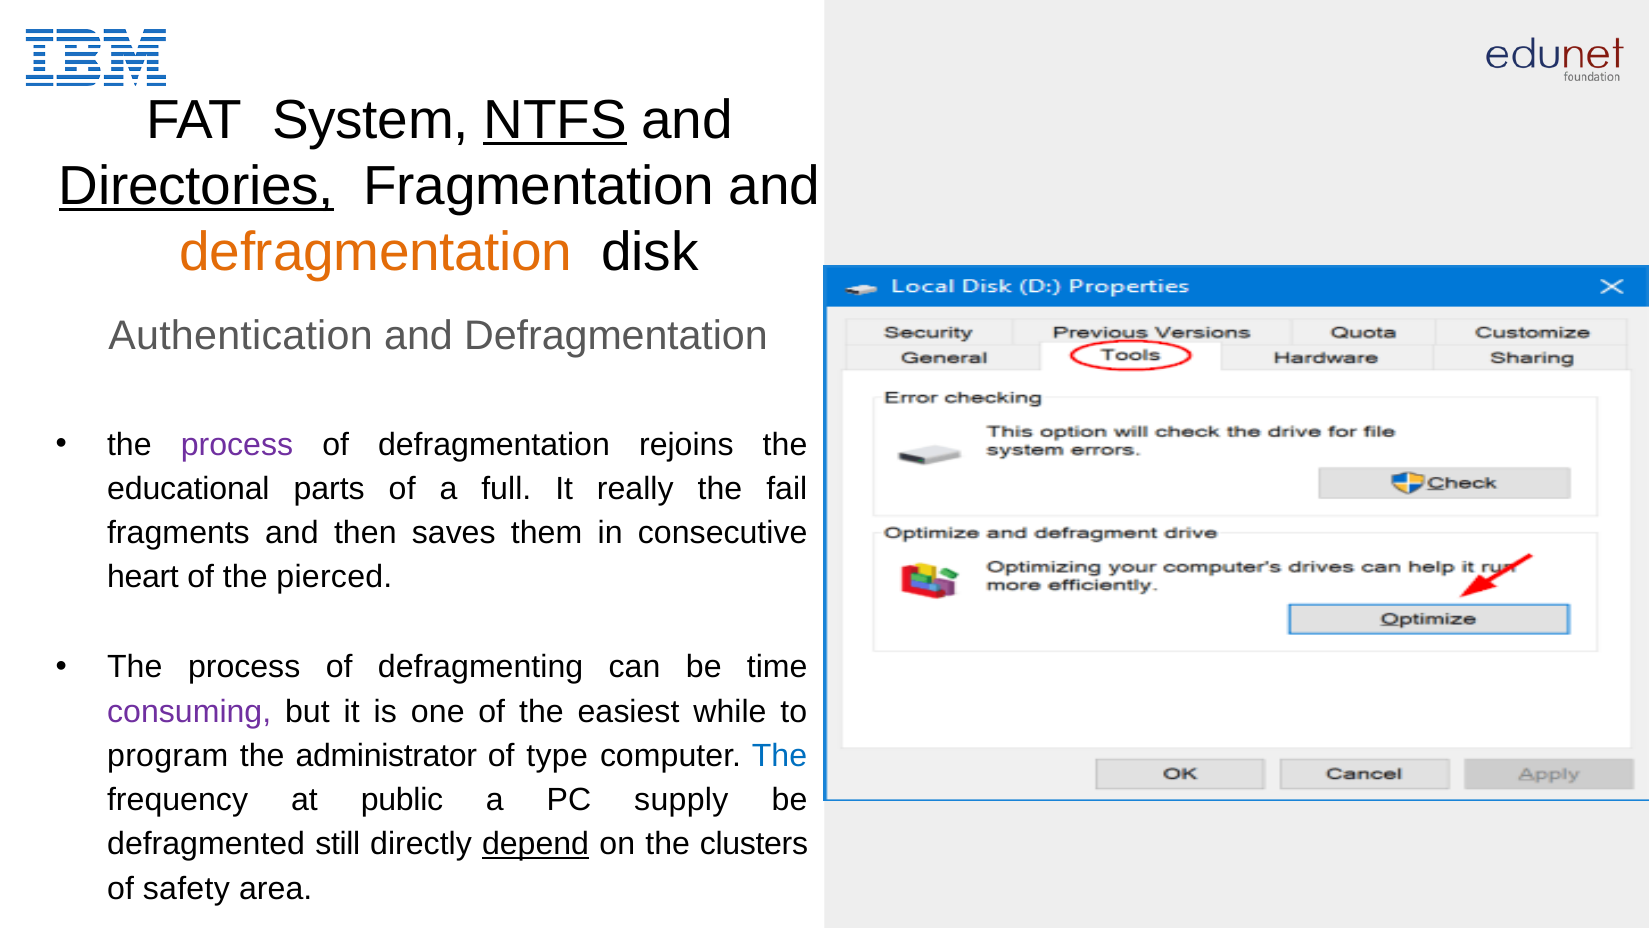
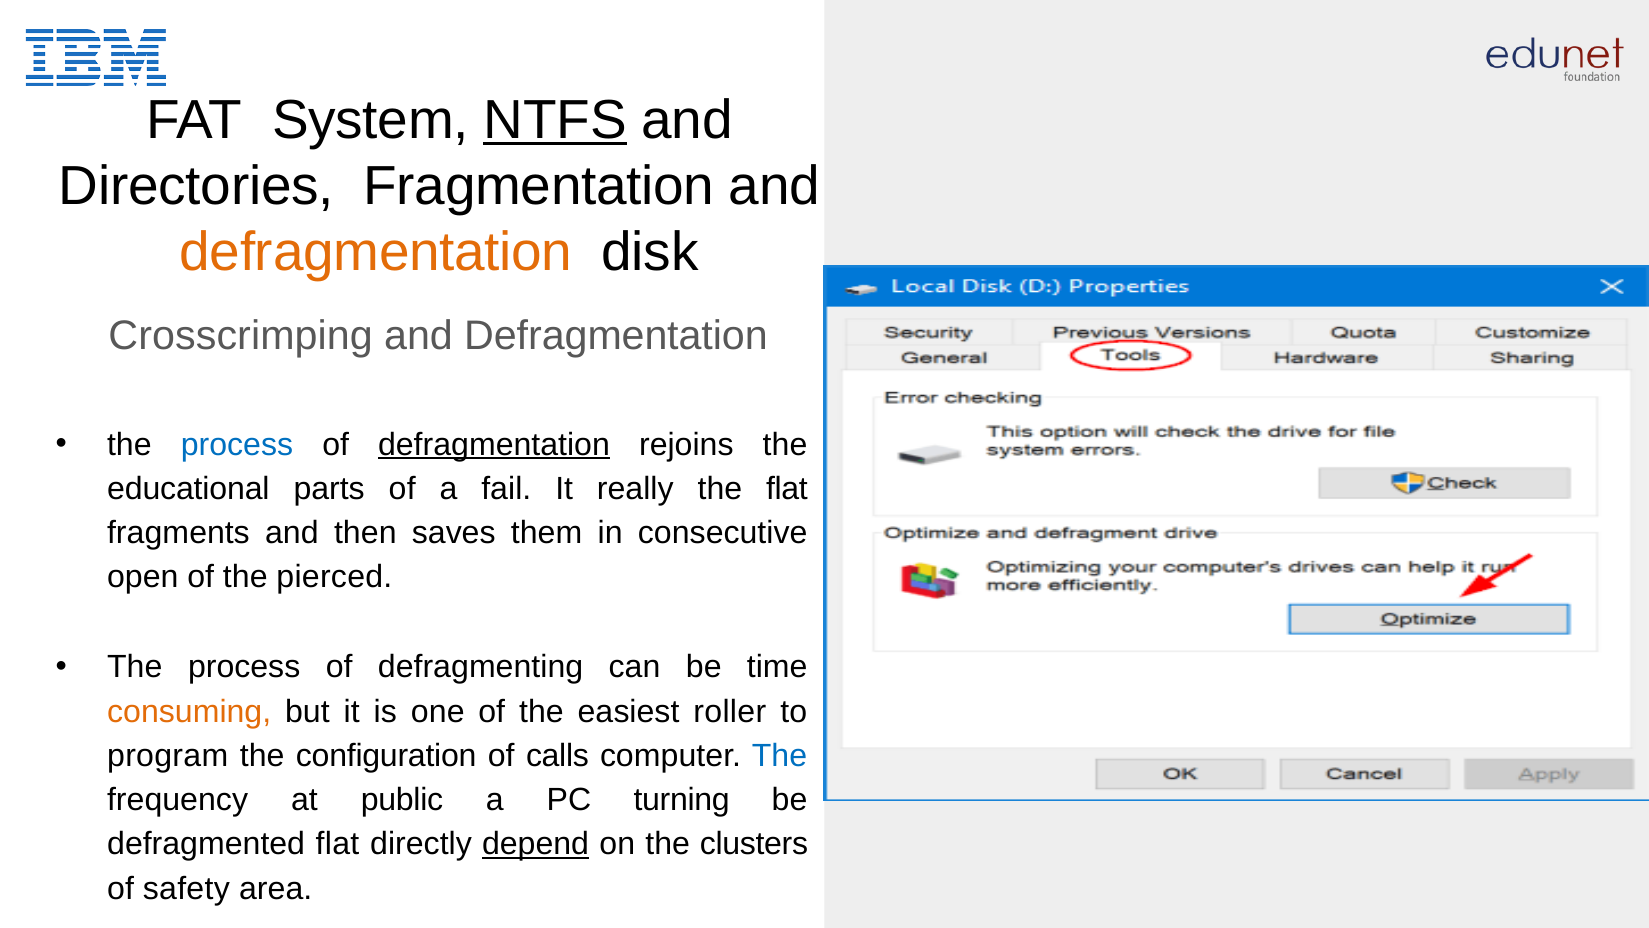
Directories underline: present -> none (196, 186)
Authentication: Authentication -> Crosscrimping (241, 335)
process colour: purple -> blue (237, 444)
defragmentation underline: none -> present (494, 444)
full: full -> fail (506, 489)
the fail: fail -> flat (787, 489)
heart: heart -> open (143, 577)
consuming colour: purple -> orange (189, 711)
while: while -> roller (730, 711)
administrator: administrator -> configuration (386, 755)
type: type -> calls (557, 755)
supply: supply -> turning (682, 800)
defragmented still: still -> flat (338, 844)
